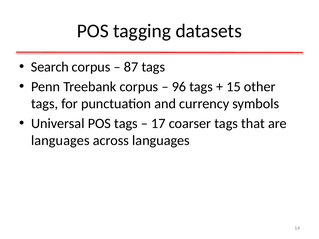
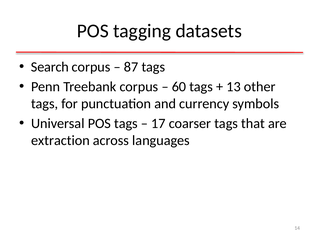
96: 96 -> 60 (179, 87)
15: 15 -> 13 (234, 87)
languages: languages -> extraction (60, 141)
